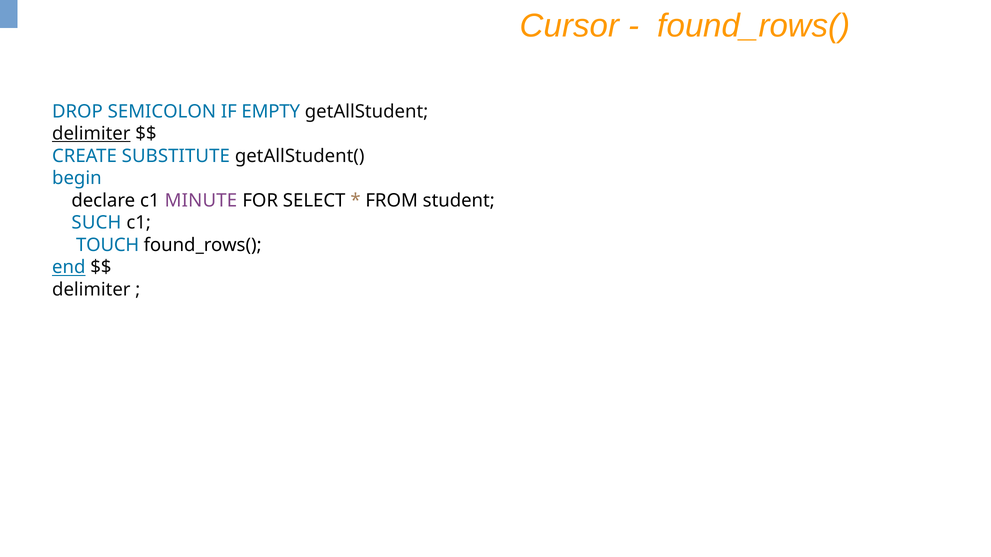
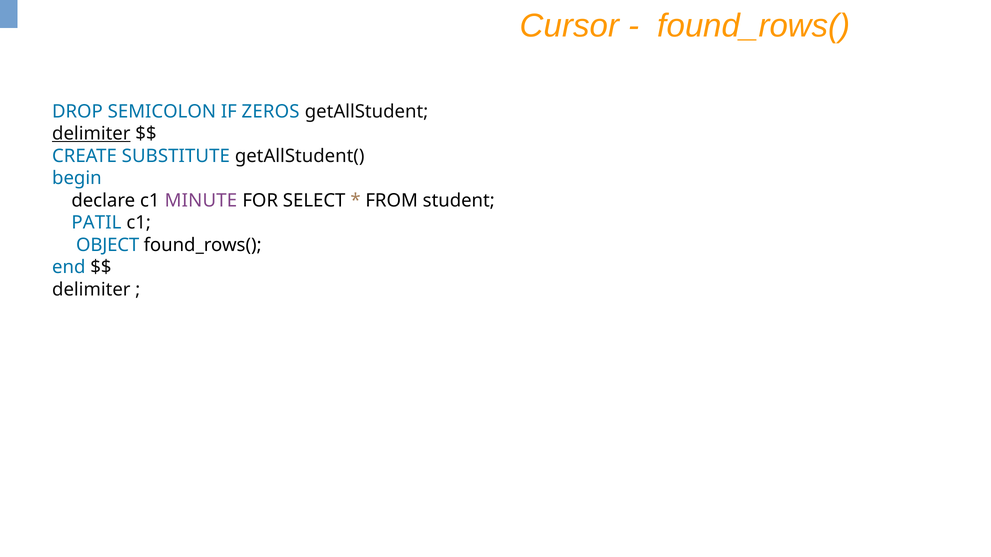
EMPTY: EMPTY -> ZEROS (271, 111)
SUCH: SUCH -> PATIL (96, 223)
TOUCH: TOUCH -> OBJECT (108, 245)
end underline: present -> none (69, 268)
